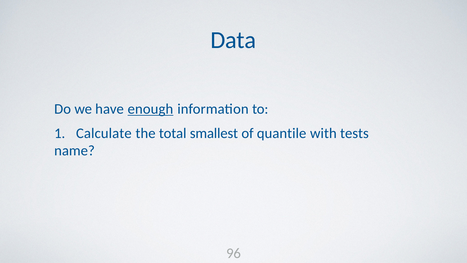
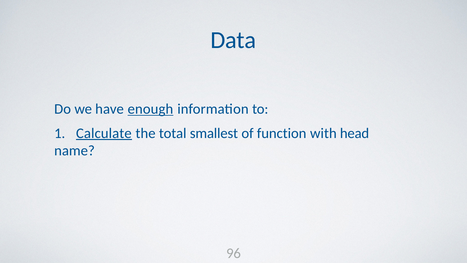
Calculate underline: none -> present (104, 133)
quantile: quantile -> function (282, 133)
tests: tests -> head (355, 133)
